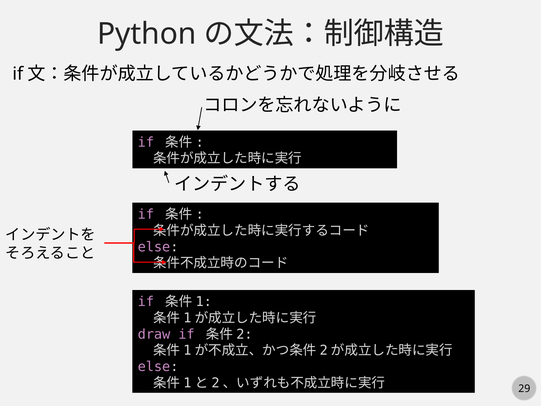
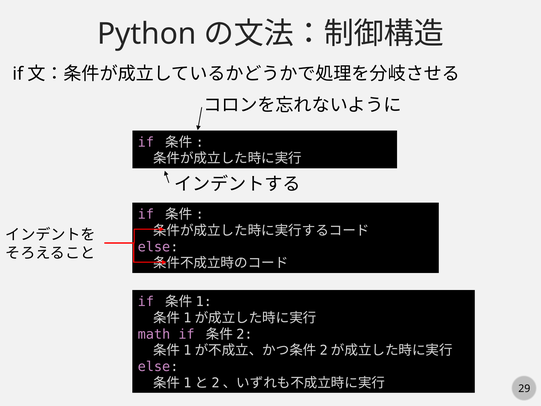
draw: draw -> math (154, 334)
